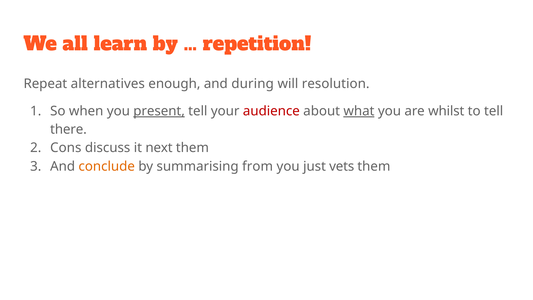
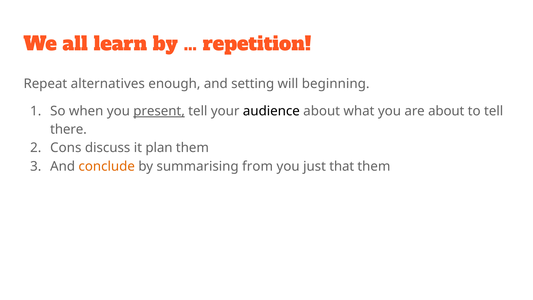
during: during -> setting (253, 84)
resolution: resolution -> beginning (336, 84)
audience colour: red -> black (271, 111)
what underline: present -> none (359, 111)
are whilst: whilst -> about (446, 111)
next: next -> plan (159, 148)
vets: vets -> that (342, 166)
